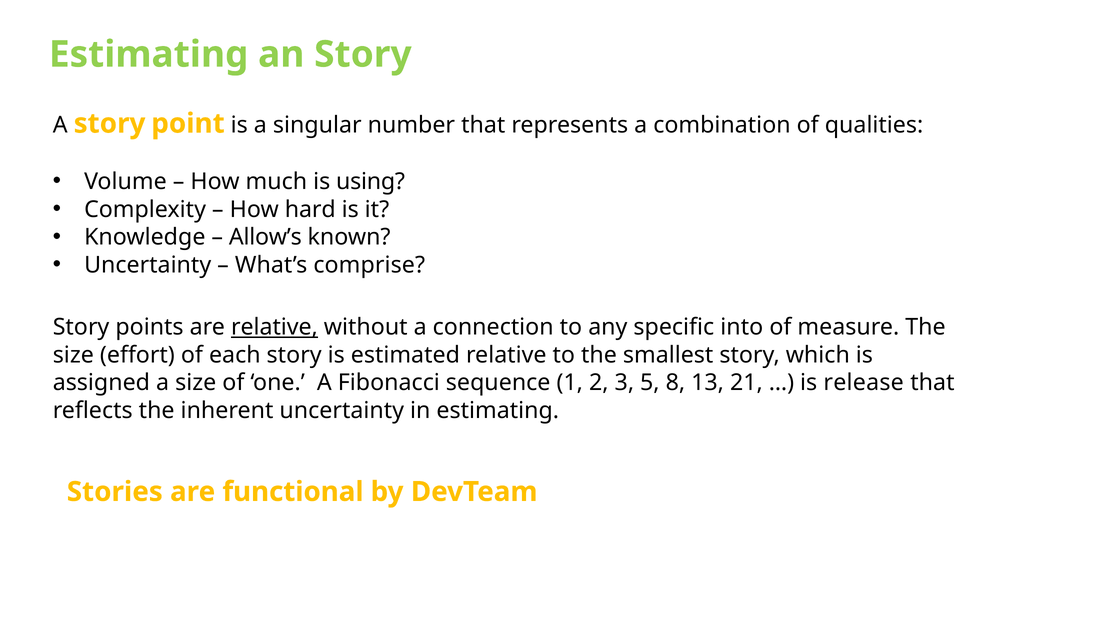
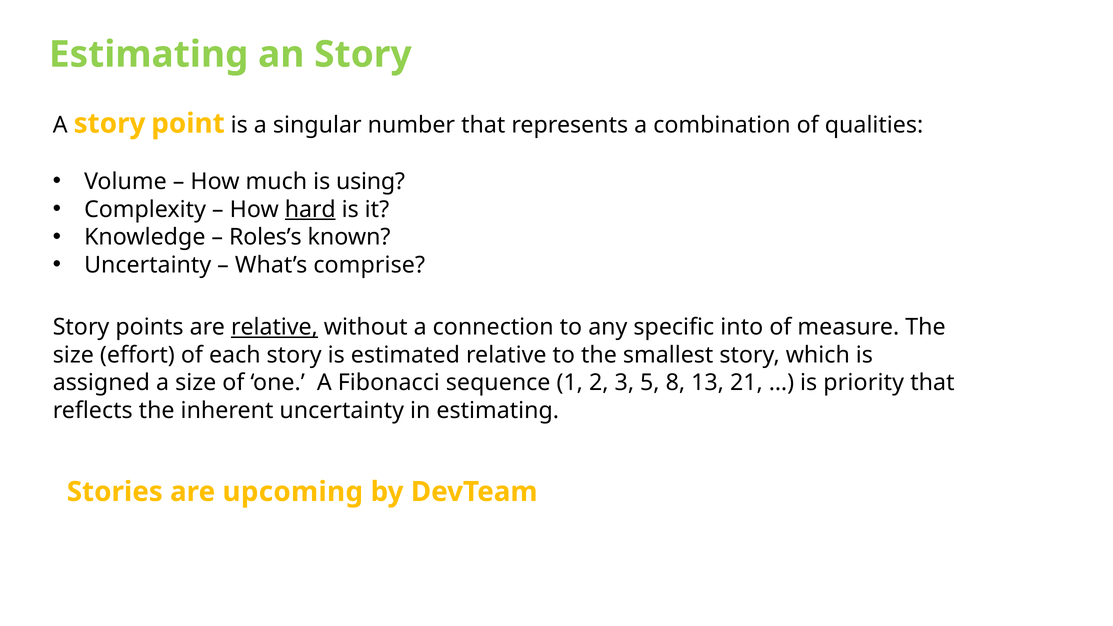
hard underline: none -> present (310, 209)
Allow’s: Allow’s -> Roles’s (265, 237)
release: release -> priority (864, 383)
functional: functional -> upcoming (293, 492)
